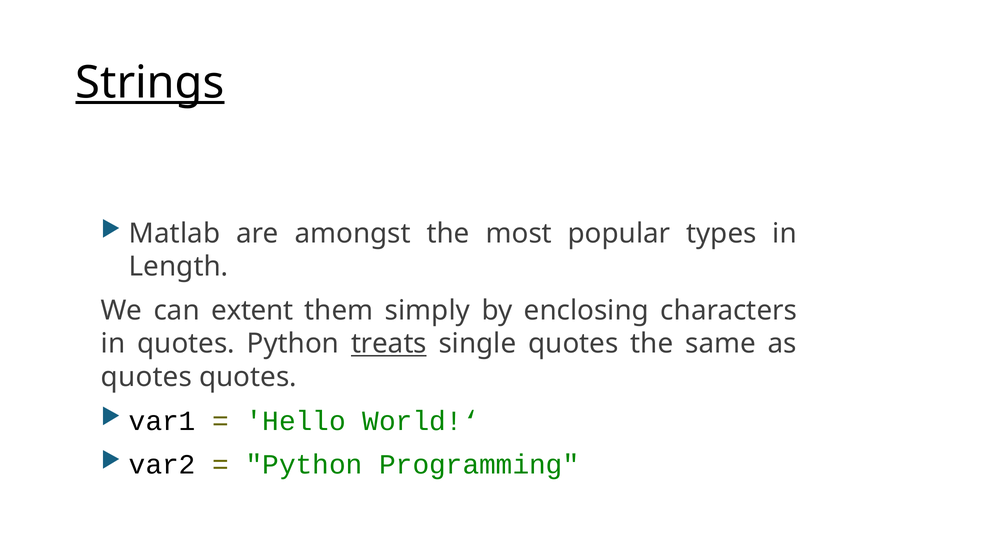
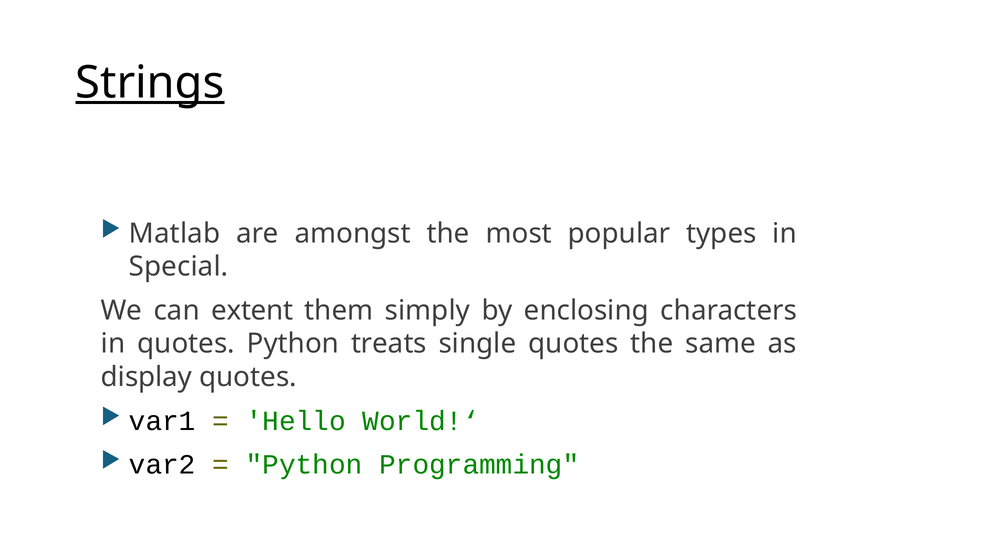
Length: Length -> Special (179, 267)
treats underline: present -> none (389, 344)
quotes: quotes -> display (147, 377)
